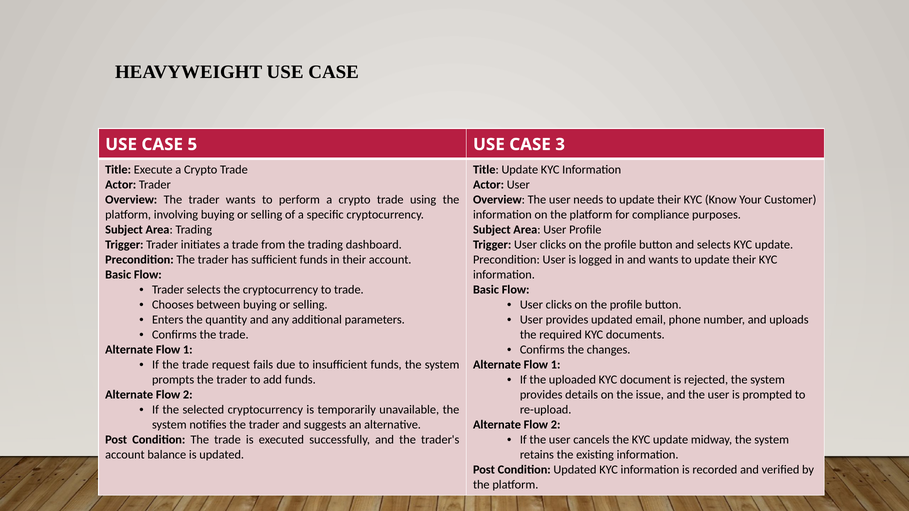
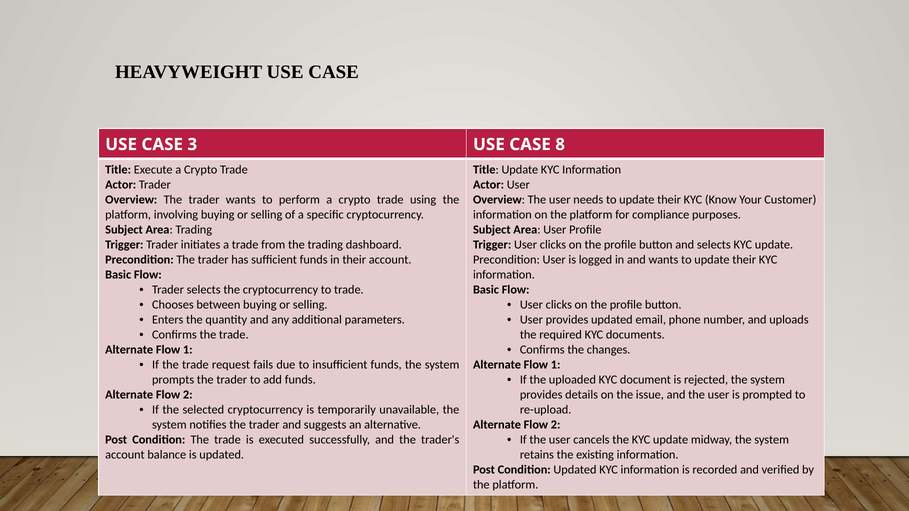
5: 5 -> 3 (192, 145)
3: 3 -> 8 (560, 145)
